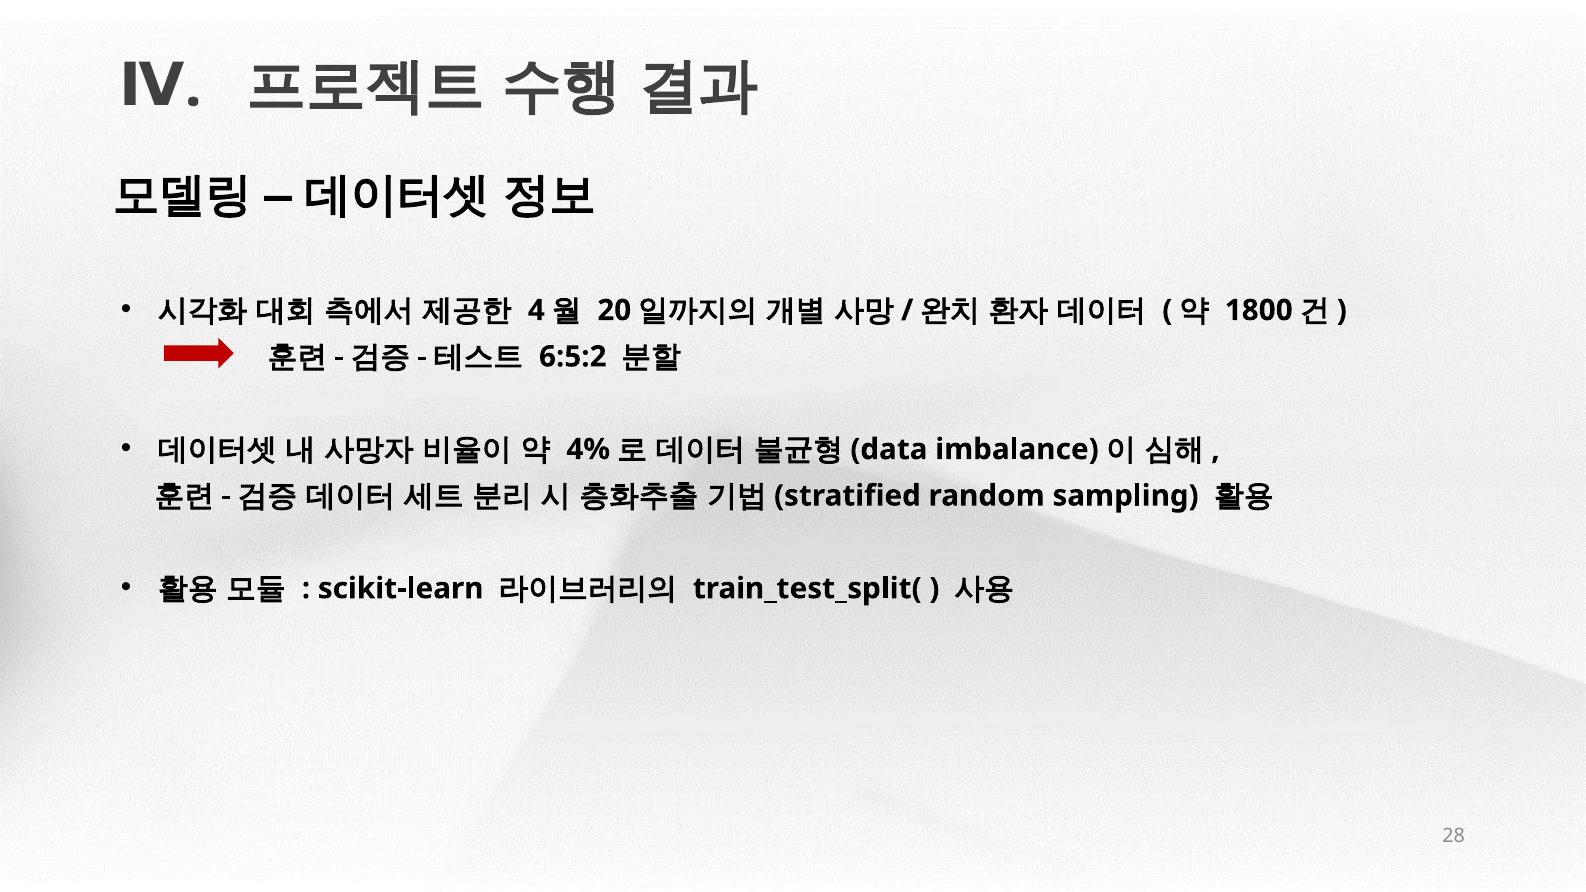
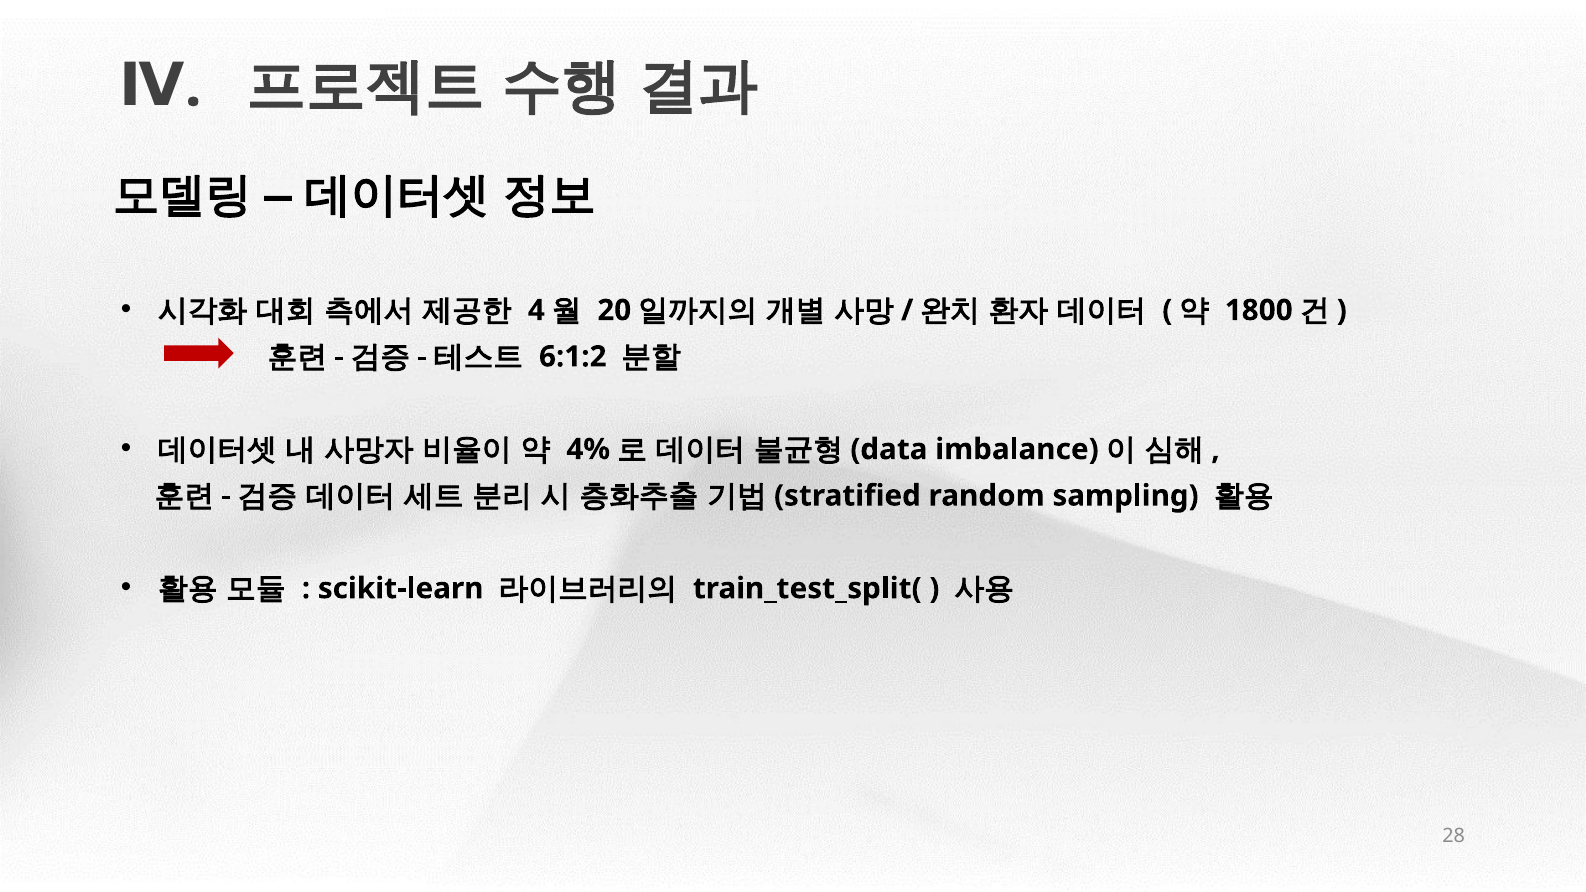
6:5:2: 6:5:2 -> 6:1:2 (573, 357)
